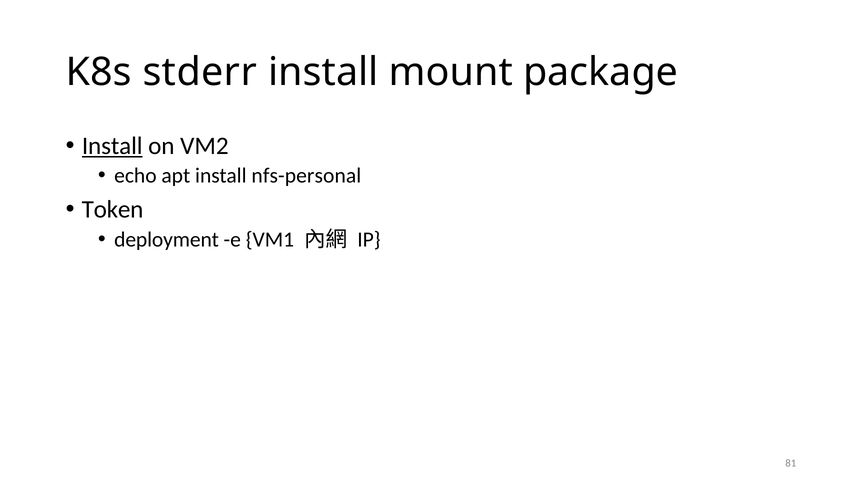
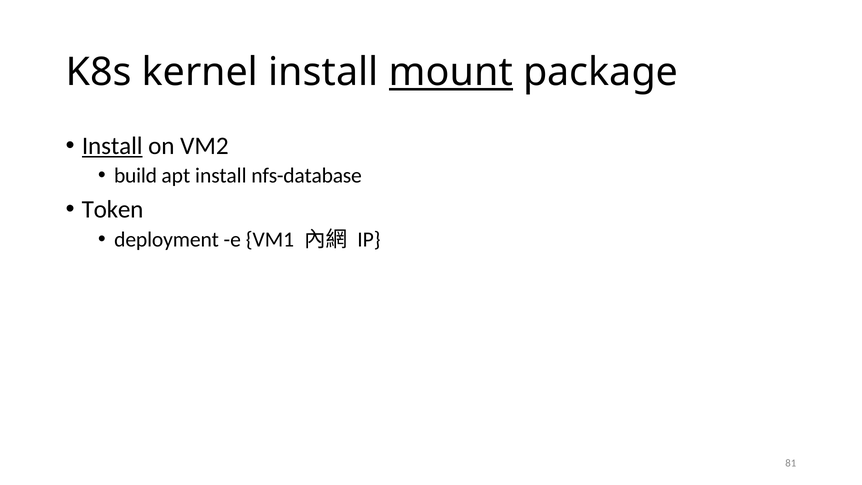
stderr: stderr -> kernel (200, 72)
mount underline: none -> present (451, 72)
echo: echo -> build (136, 175)
nfs-personal: nfs-personal -> nfs-database (307, 175)
